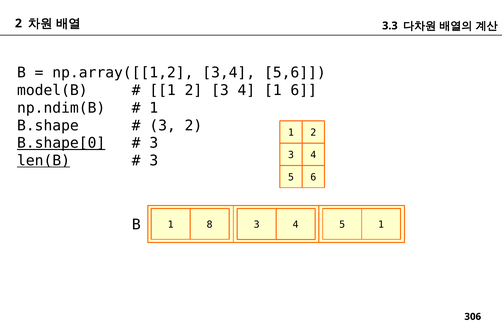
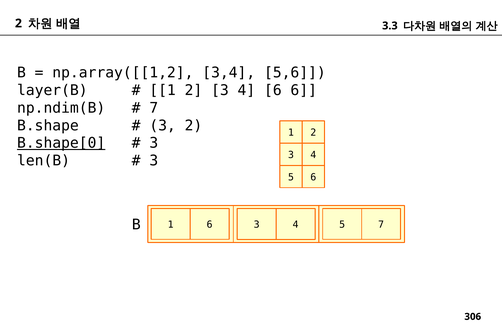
model(B: model(B -> layer(B (52, 90)
4 1: 1 -> 6 (273, 90)
1: 1 -> 7 (154, 108)
len(B underline: present -> none (44, 161)
1 8: 8 -> 6 (210, 224)
5 1: 1 -> 7 (381, 224)
